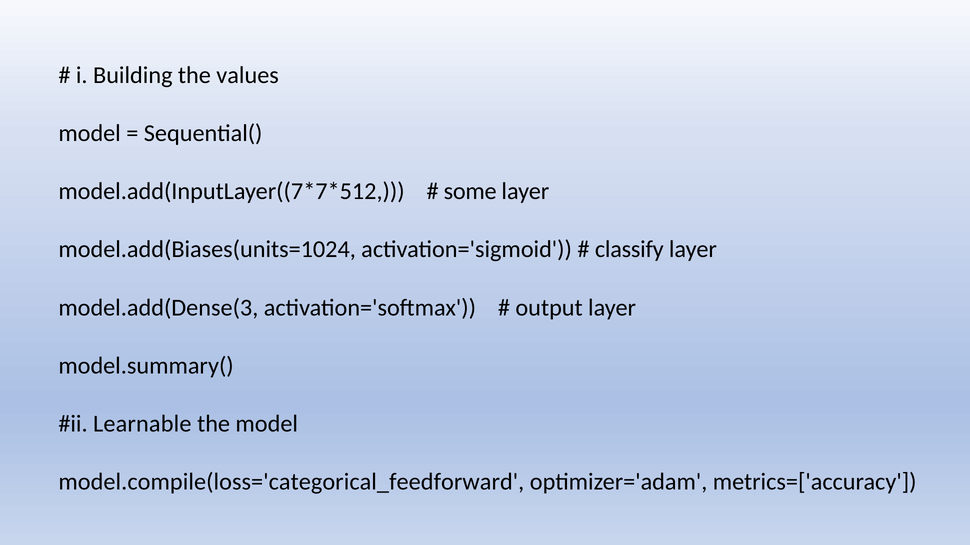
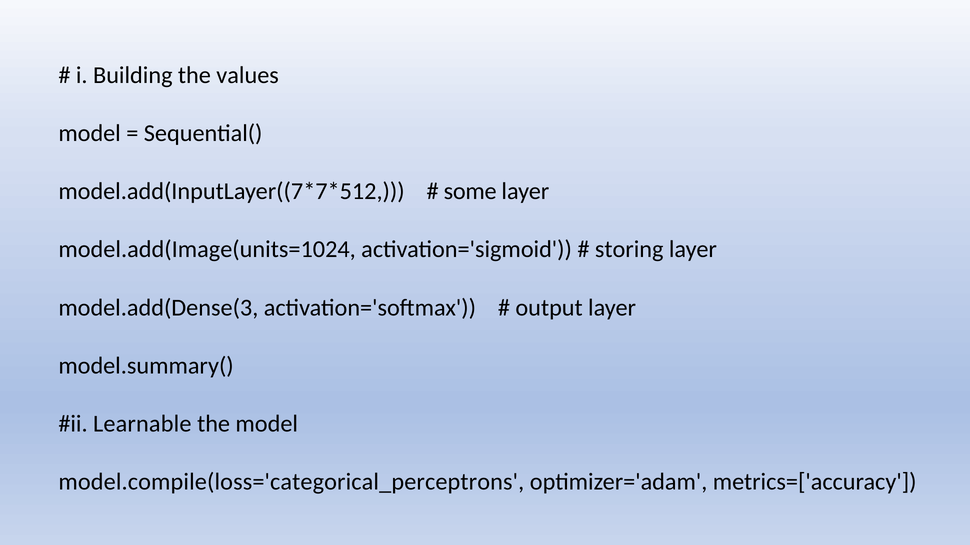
model.add(Biases(units=1024: model.add(Biases(units=1024 -> model.add(Image(units=1024 (207, 250)
classify: classify -> storing (629, 250)
model.compile(loss='categorical_feedforward: model.compile(loss='categorical_feedforward -> model.compile(loss='categorical_perceptrons (291, 483)
